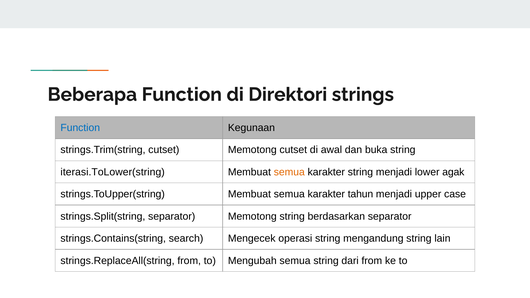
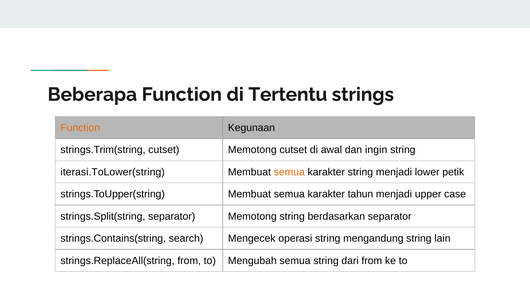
Direktori: Direktori -> Tertentu (288, 95)
Function colour: blue -> orange (80, 128)
buka: buka -> ingin (376, 150)
agak: agak -> petik (453, 172)
